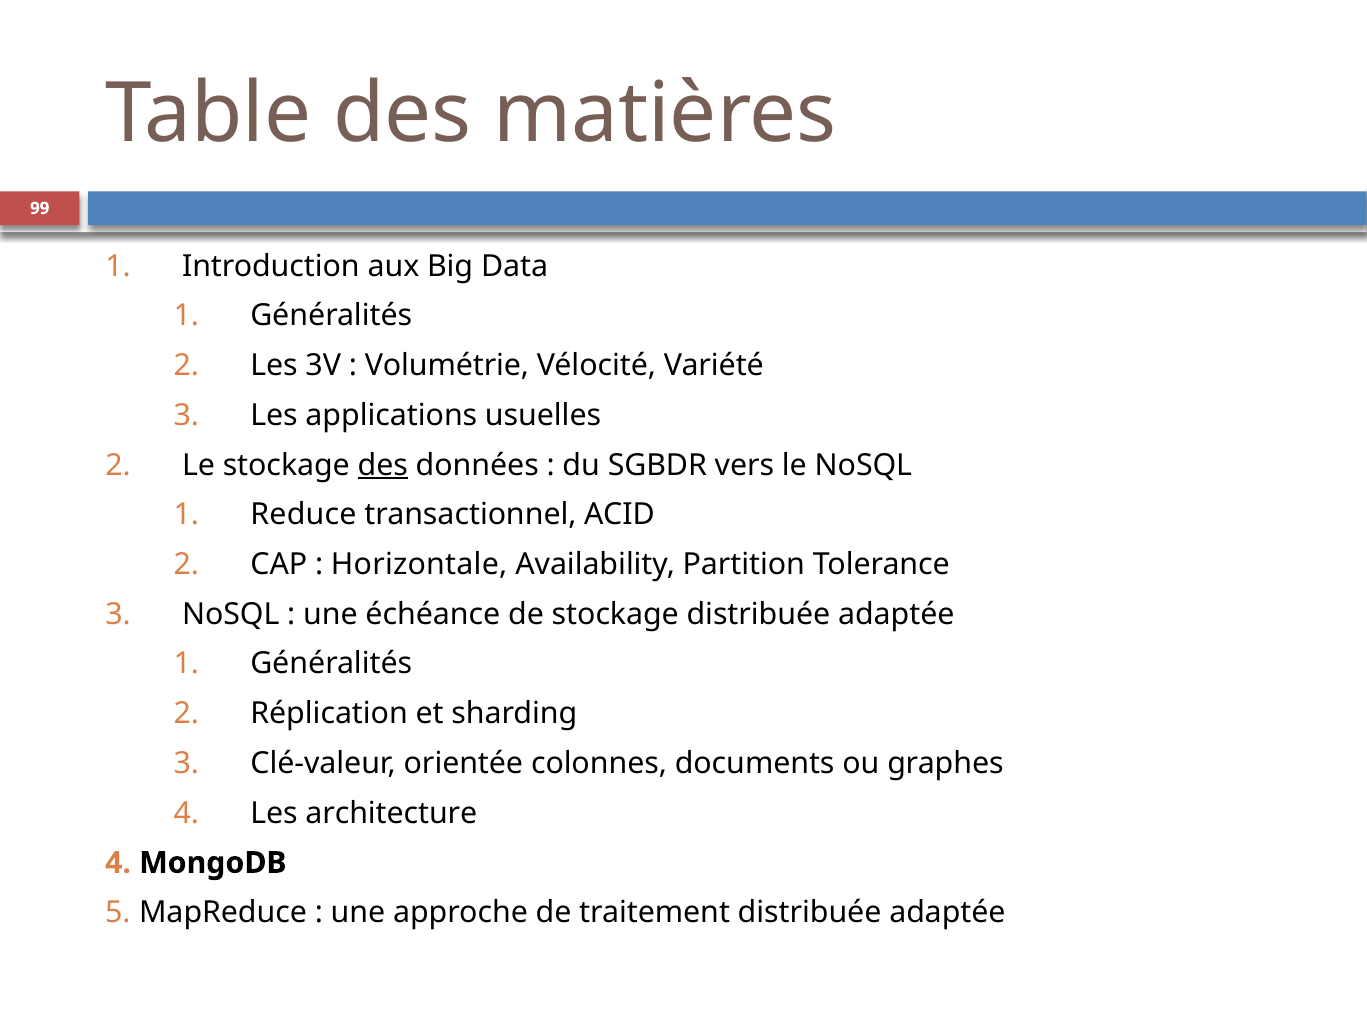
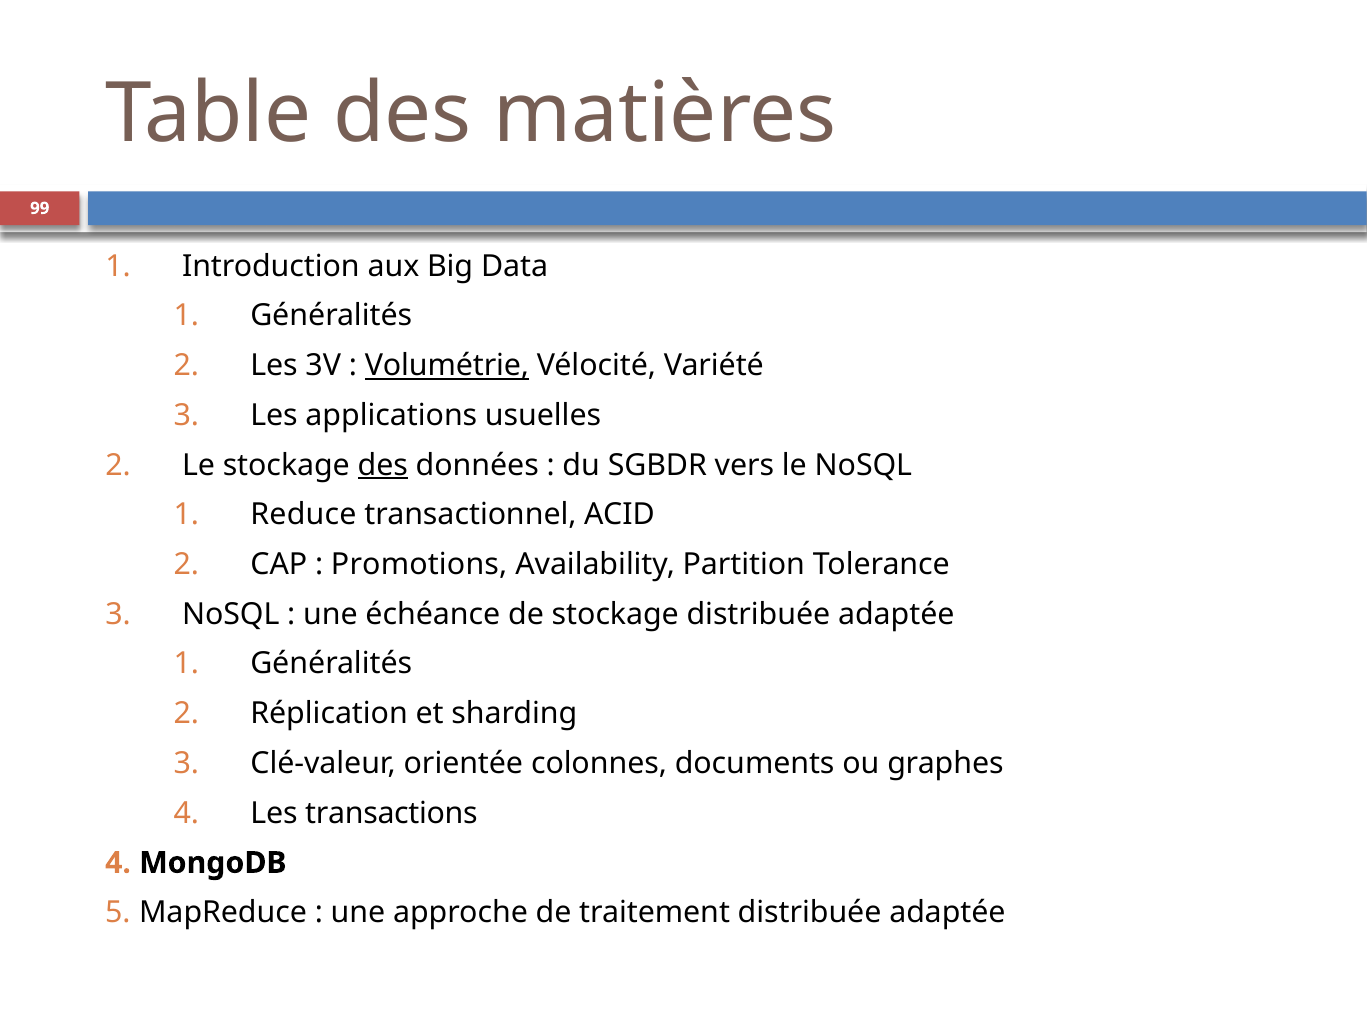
Volumétrie underline: none -> present (447, 366)
Horizontale: Horizontale -> Promotions (419, 565)
architecture: architecture -> transactions (391, 813)
